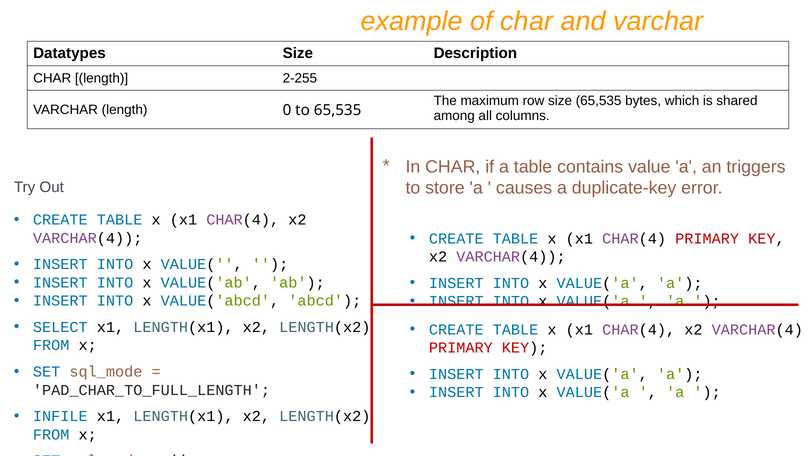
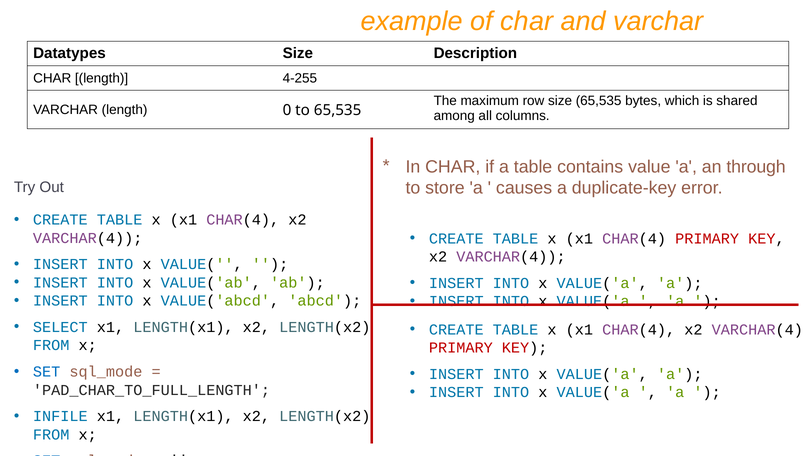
2-255: 2-255 -> 4-255 (300, 78)
triggers: triggers -> through (756, 167)
